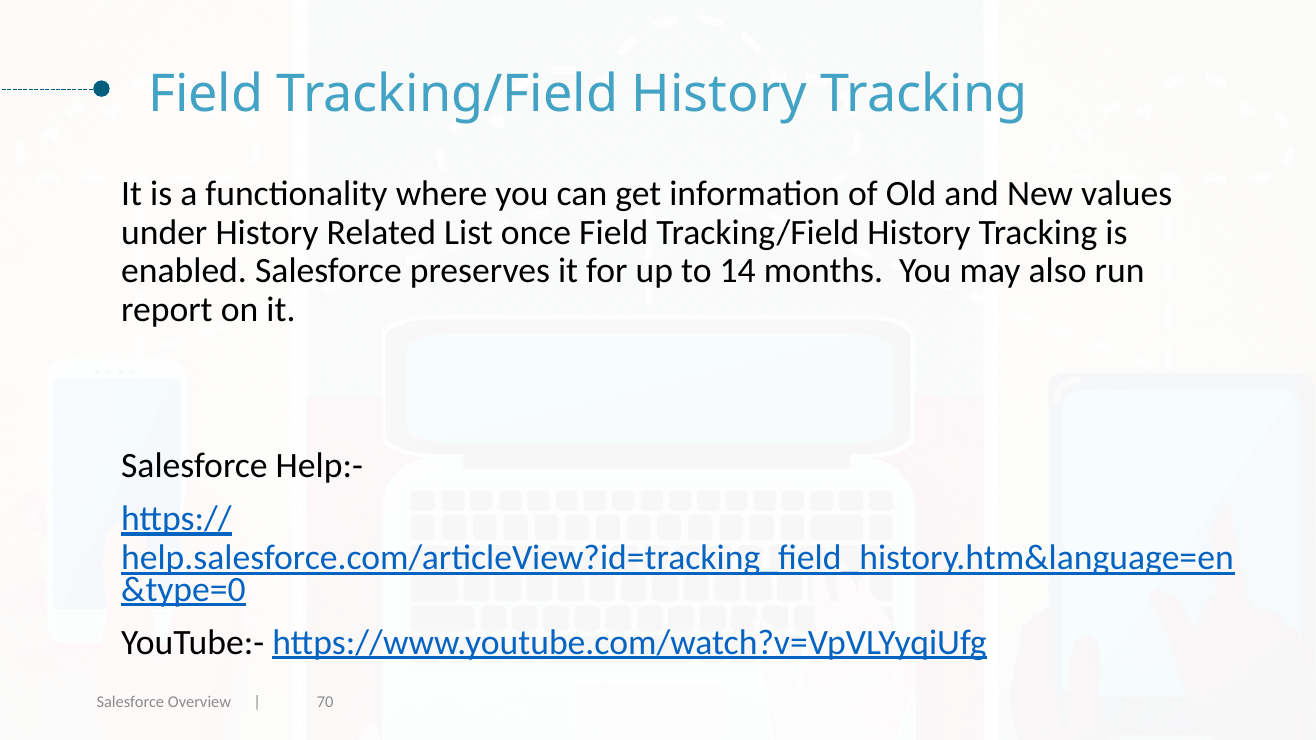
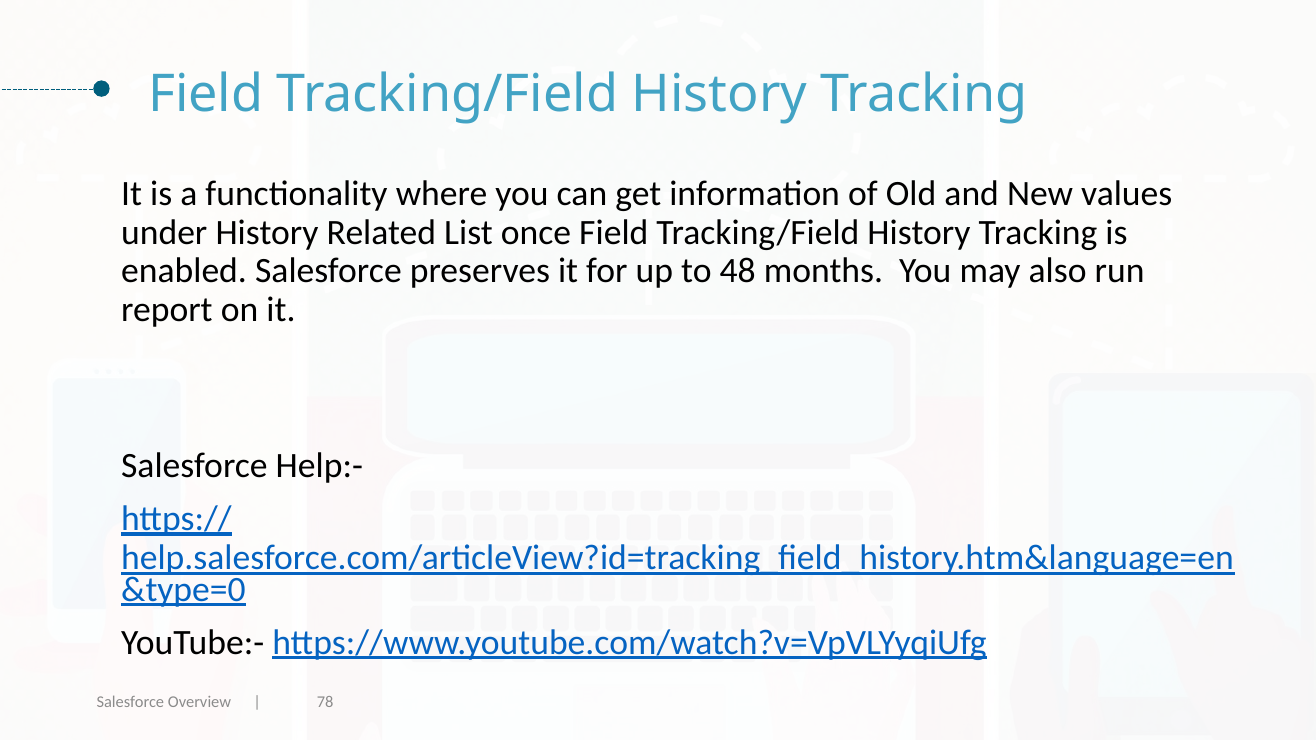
14: 14 -> 48 (738, 271)
70: 70 -> 78 (325, 702)
